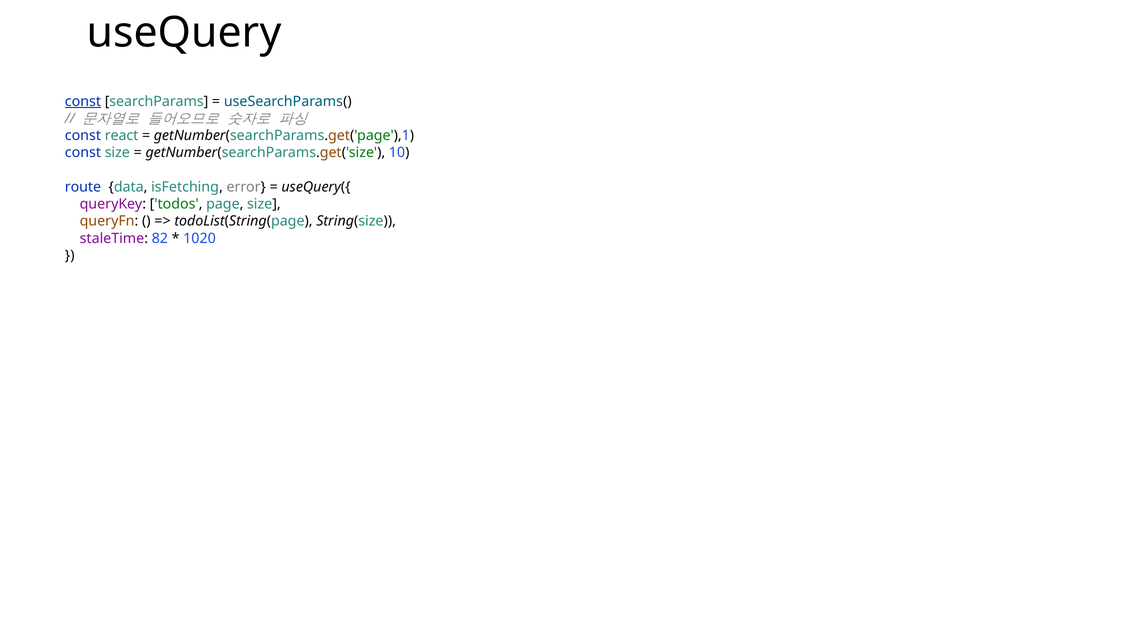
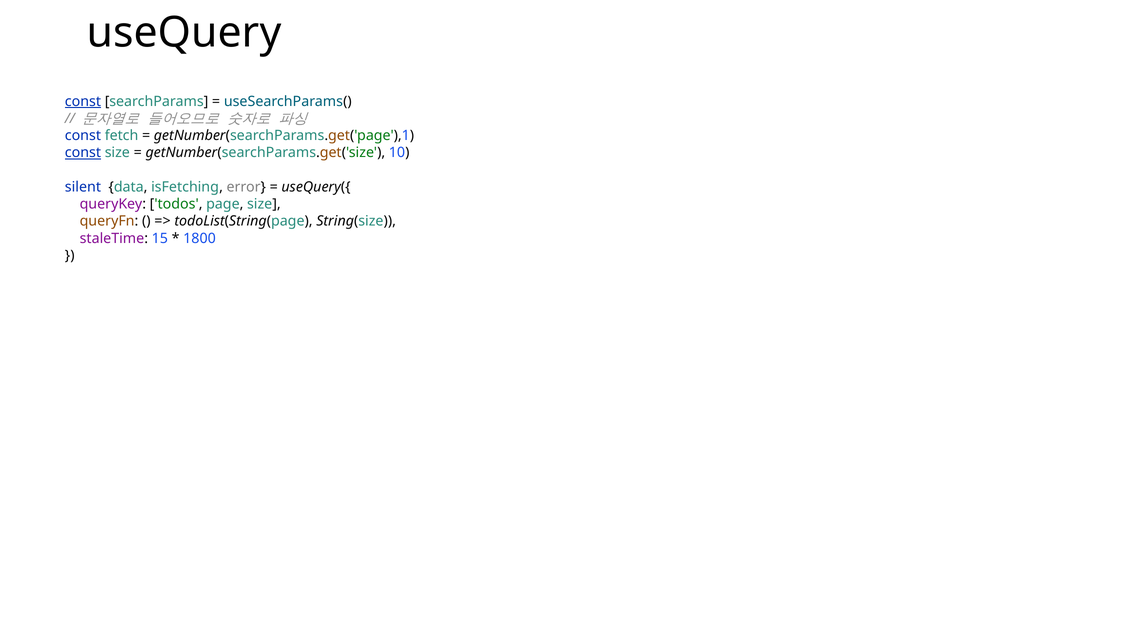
react: react -> fetch (122, 136)
const underline: none -> present (83, 153)
route: route -> silent (83, 187)
82: 82 -> 15 (160, 238)
1020: 1020 -> 1800 (200, 238)
